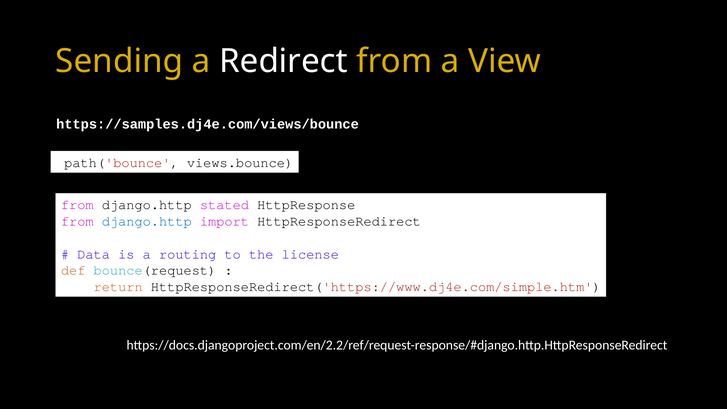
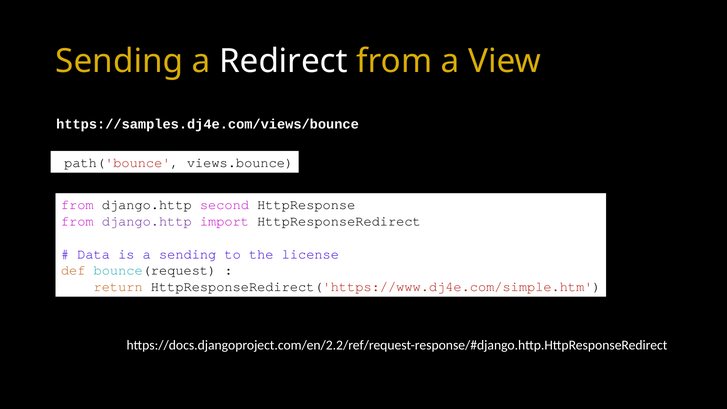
stated: stated -> second (224, 205)
django.http colour: blue -> purple (147, 221)
a routing: routing -> sending (188, 254)
